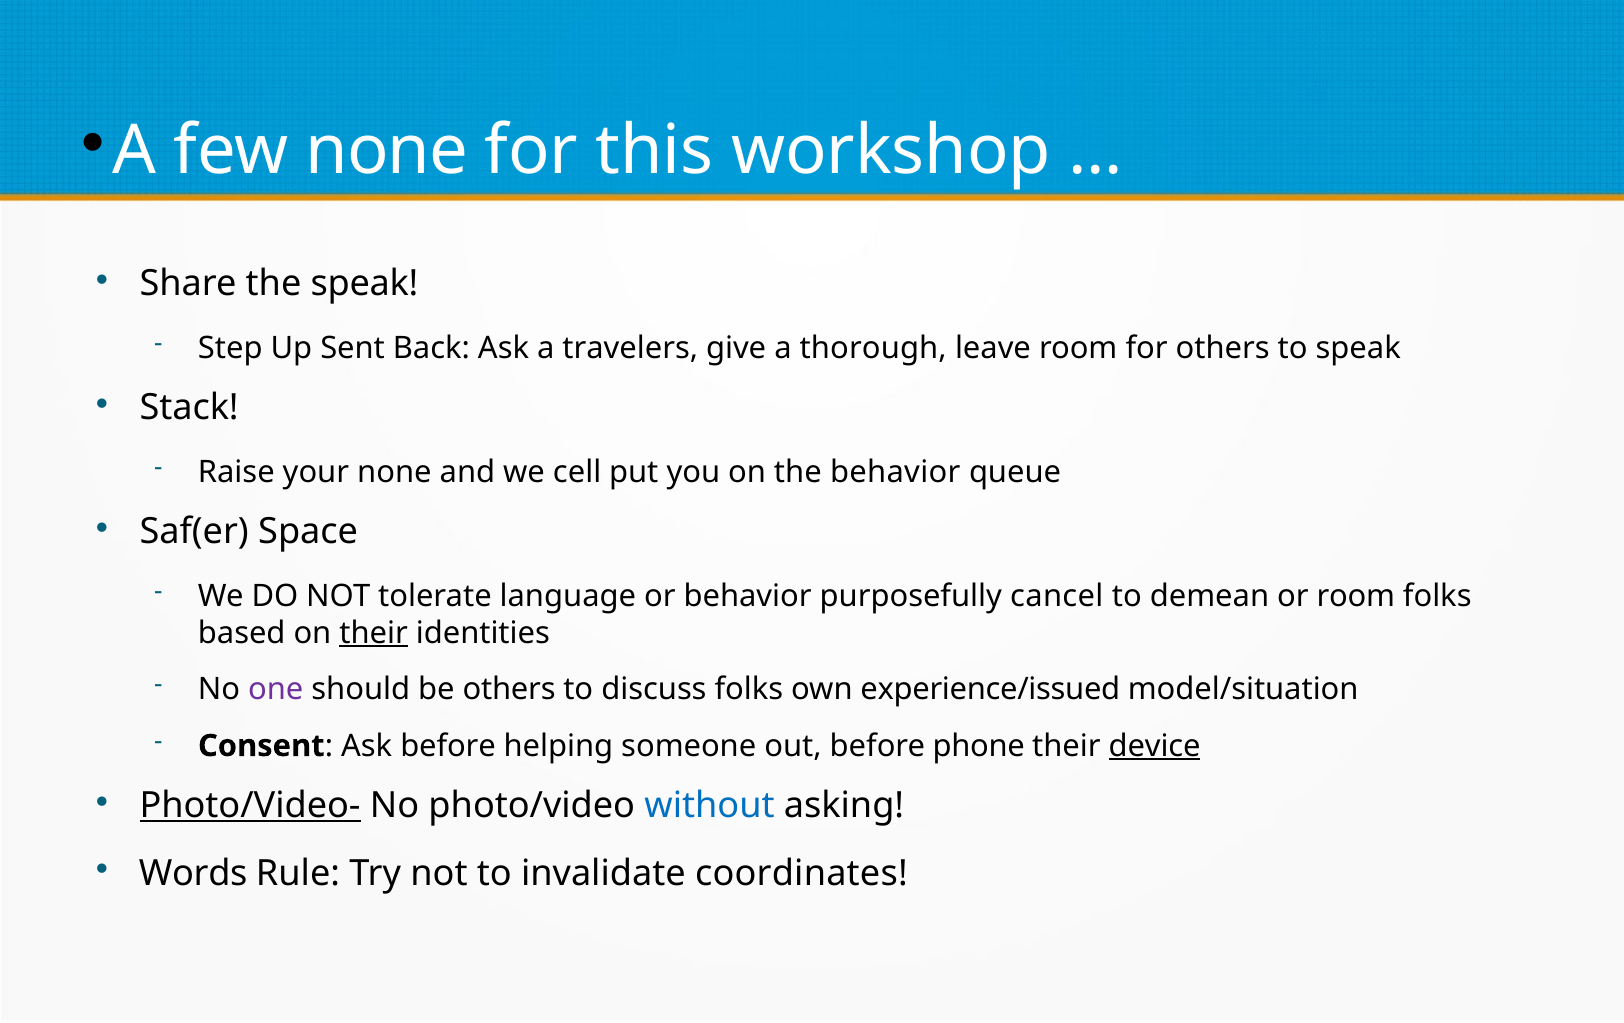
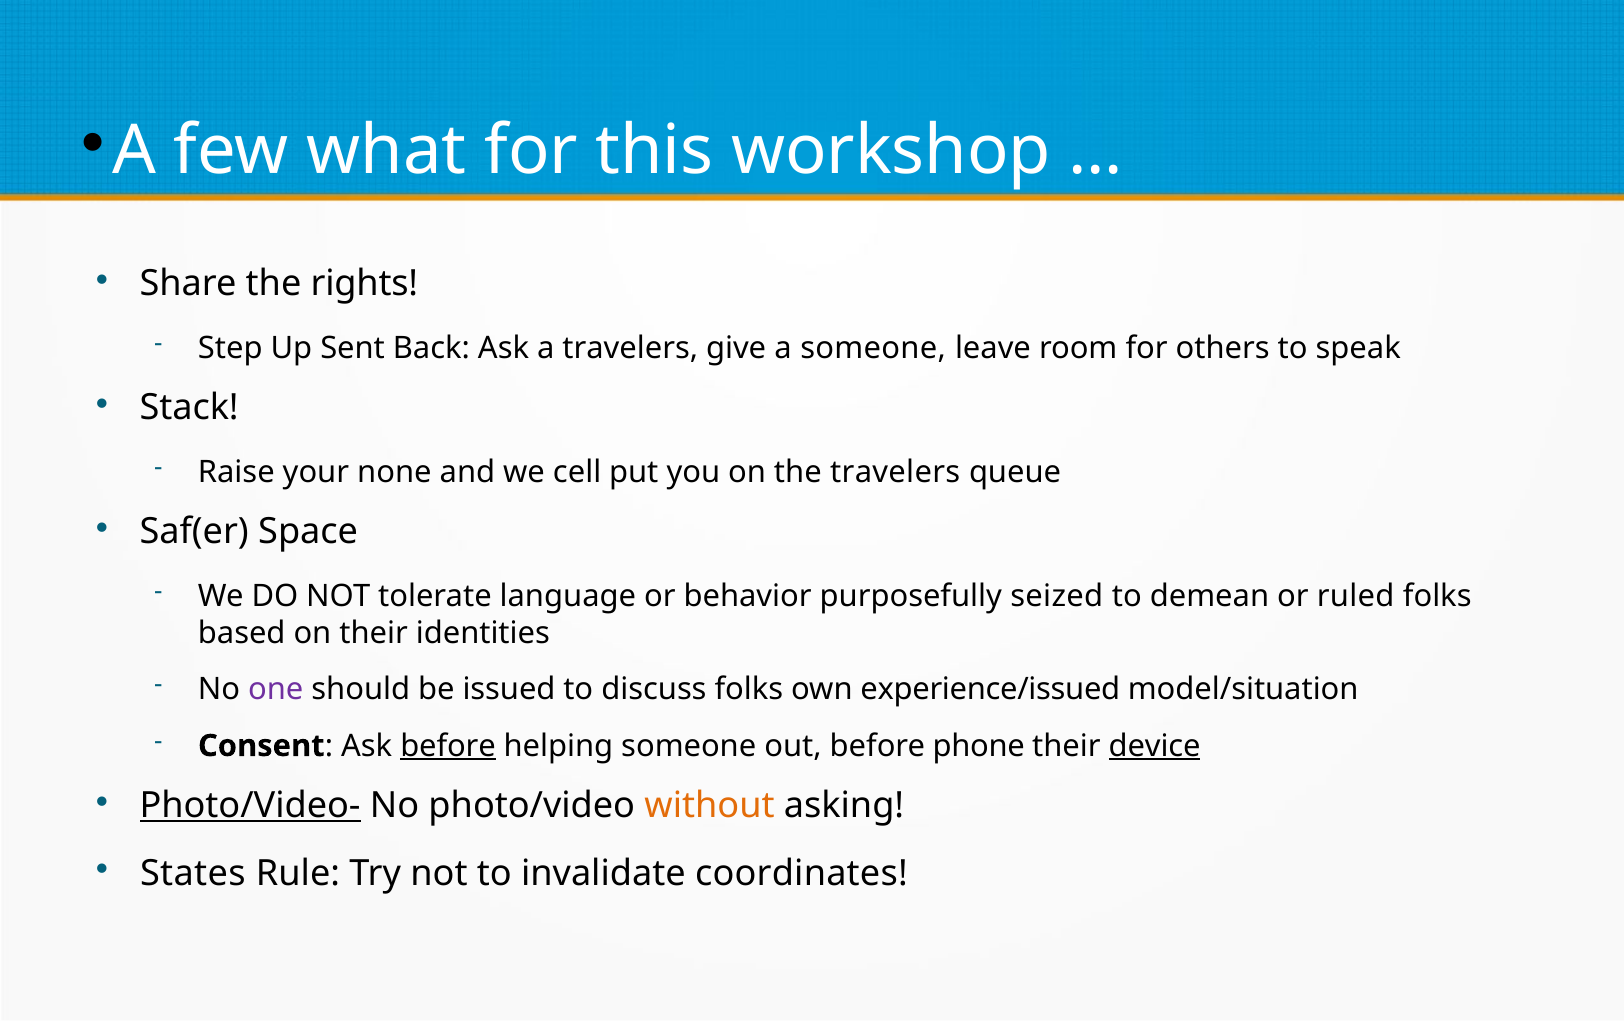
few none: none -> what (386, 151)
the speak: speak -> rights (364, 284)
a thorough: thorough -> someone (873, 348)
the behavior: behavior -> travelers (895, 472)
cancel: cancel -> seized (1057, 596)
or room: room -> ruled (1356, 596)
their underline: present -> none (374, 633)
be others: others -> issued (509, 690)
before underline: none -> present (448, 746)
without colour: blue -> orange (710, 806)
Words: Words -> States (193, 873)
